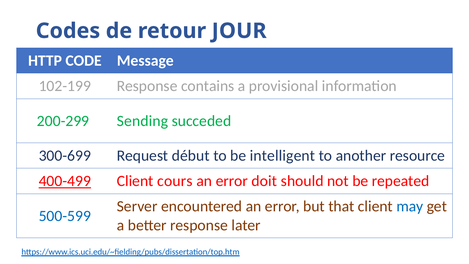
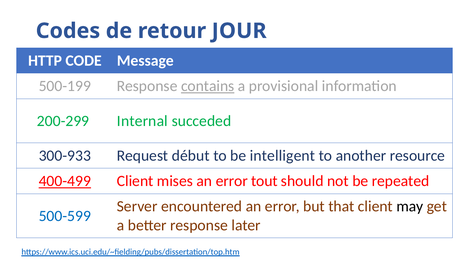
102-199: 102-199 -> 500-199 (65, 86)
contains underline: none -> present (208, 86)
Sending: Sending -> Internal (142, 121)
300-699: 300-699 -> 300-933 (65, 156)
cours: cours -> mises (175, 181)
doit: doit -> tout (264, 181)
may colour: blue -> black (410, 206)
